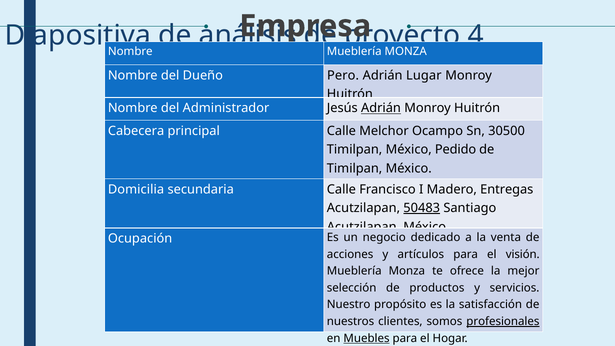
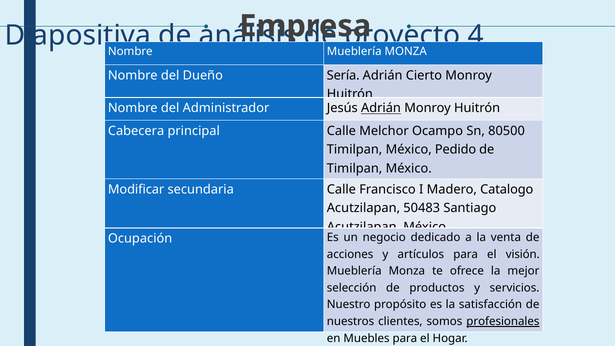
Pero: Pero -> Sería (343, 75)
Lugar: Lugar -> Cierto (424, 75)
30500: 30500 -> 80500 (507, 131)
Domicilia: Domicilia -> Modificar (136, 189)
Entregas: Entregas -> Catalogo (507, 189)
50483 underline: present -> none (422, 208)
Muebles underline: present -> none (367, 338)
